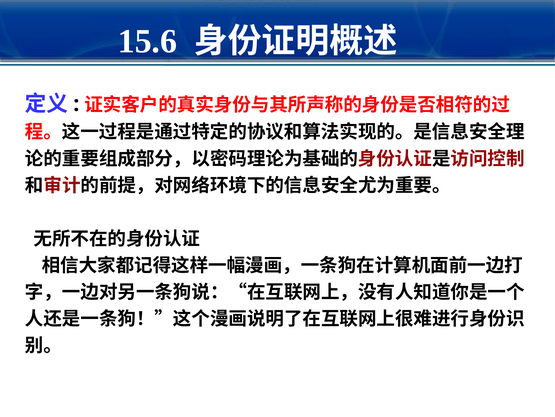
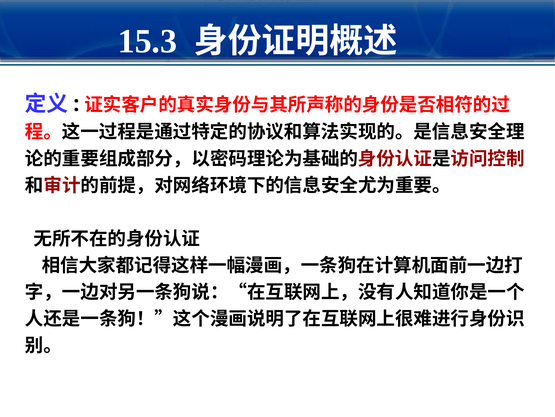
15.6: 15.6 -> 15.3 (147, 41)
